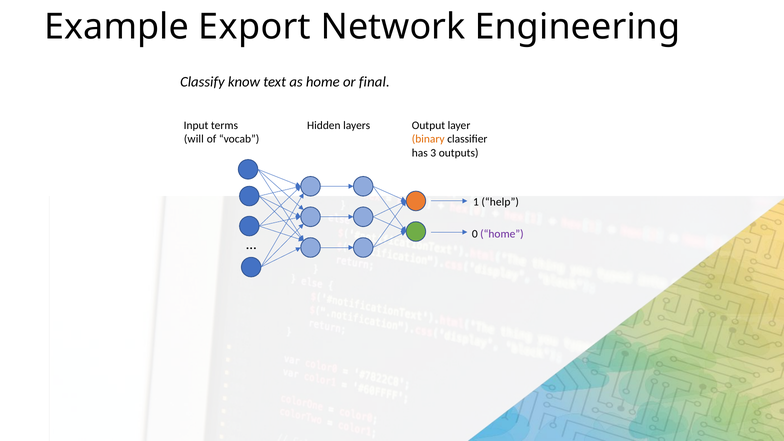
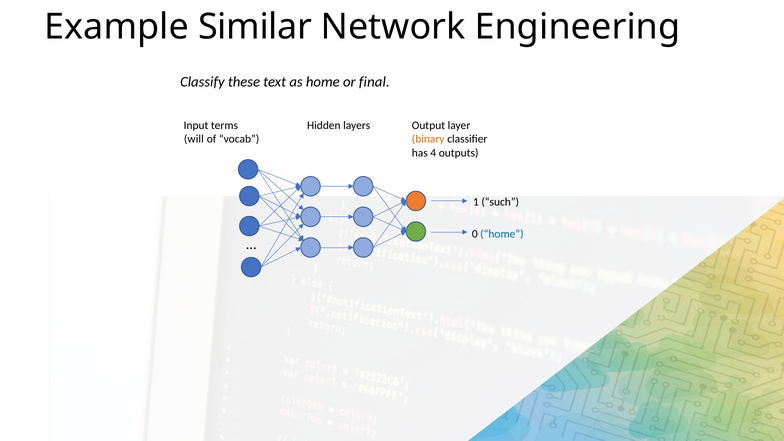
Export: Export -> Similar (255, 27)
know: know -> these (244, 82)
3: 3 -> 4 (433, 153)
help: help -> such (500, 202)
home colour: purple -> blue (502, 234)
